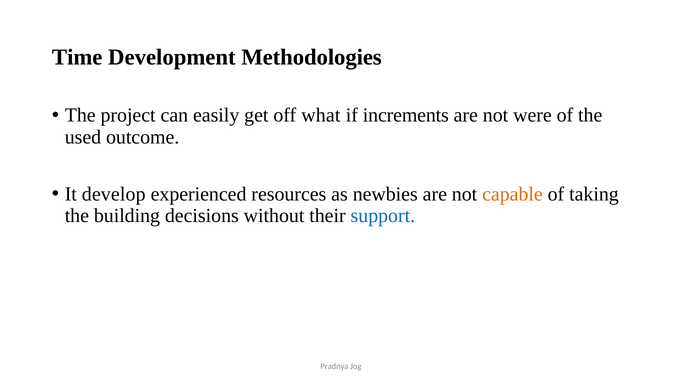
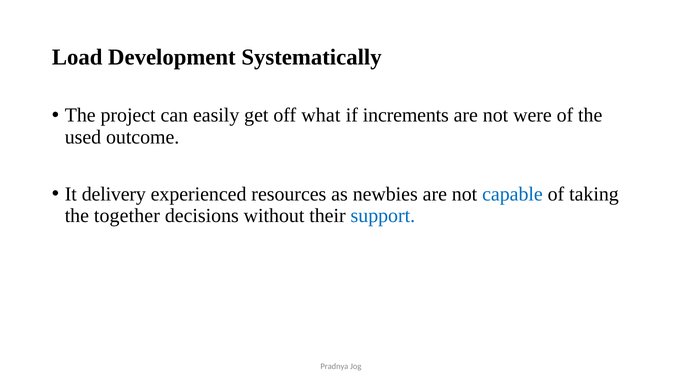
Time: Time -> Load (77, 57)
Methodologies: Methodologies -> Systematically (312, 57)
develop: develop -> delivery (114, 194)
capable colour: orange -> blue (512, 194)
building: building -> together (127, 215)
